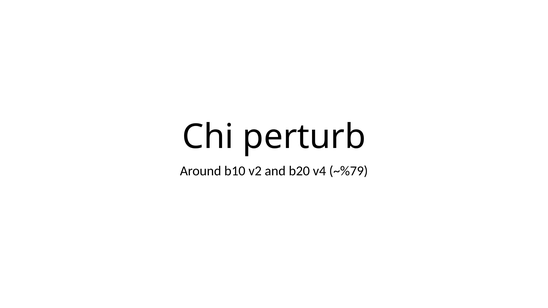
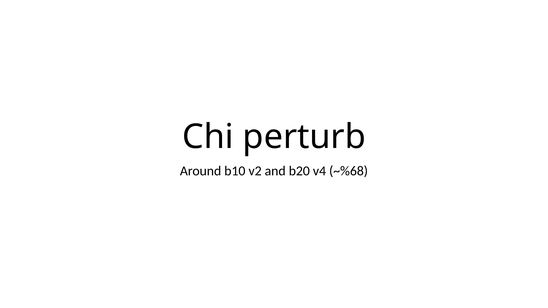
~%79: ~%79 -> ~%68 (349, 171)
